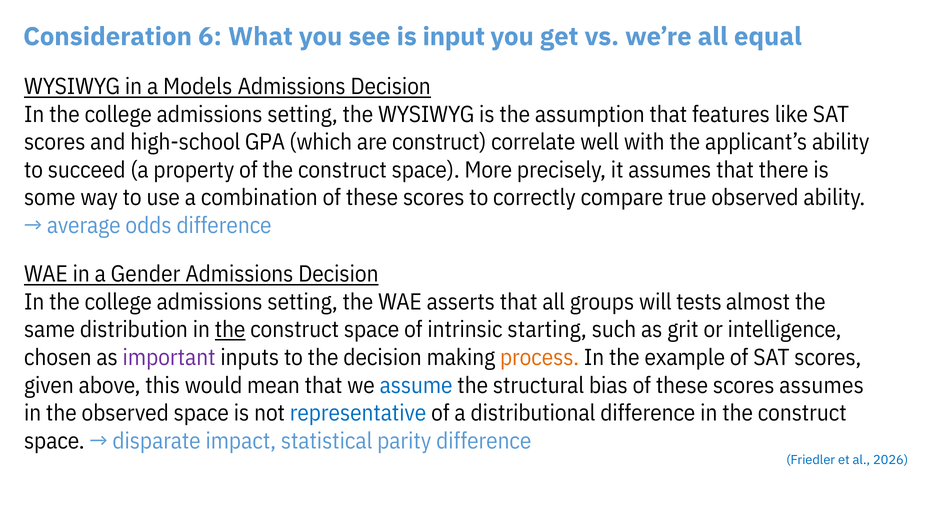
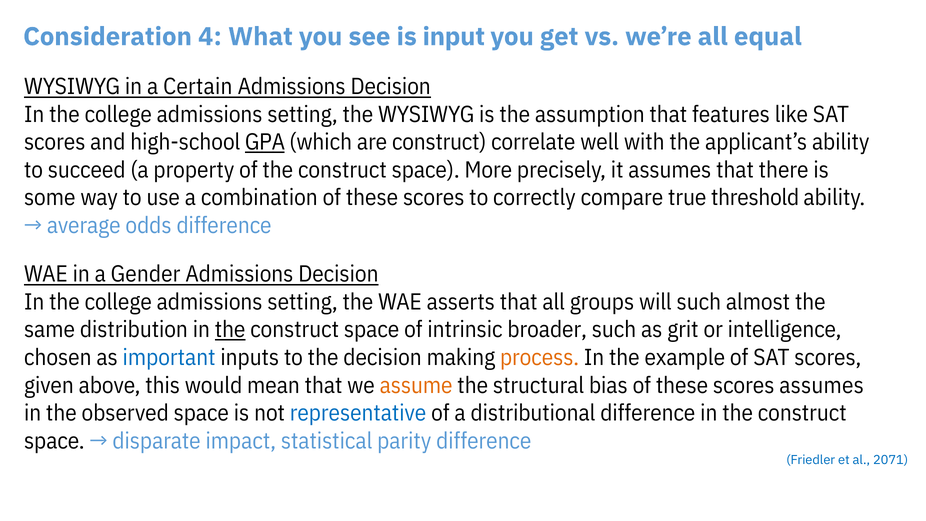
6: 6 -> 4 (210, 37)
Models: Models -> Certain (198, 87)
GPA underline: none -> present (265, 142)
true observed: observed -> threshold (755, 198)
will tests: tests -> such (699, 302)
starting: starting -> broader (547, 330)
important colour: purple -> blue (169, 358)
assume colour: blue -> orange (416, 385)
2026: 2026 -> 2071 (891, 460)
